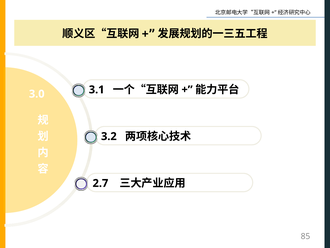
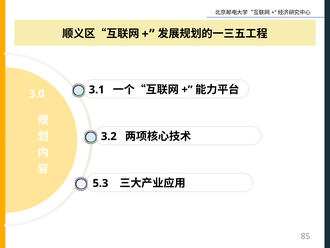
2.7: 2.7 -> 5.3 (100, 183)
